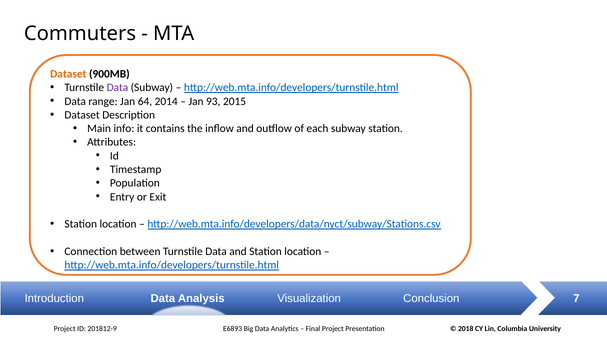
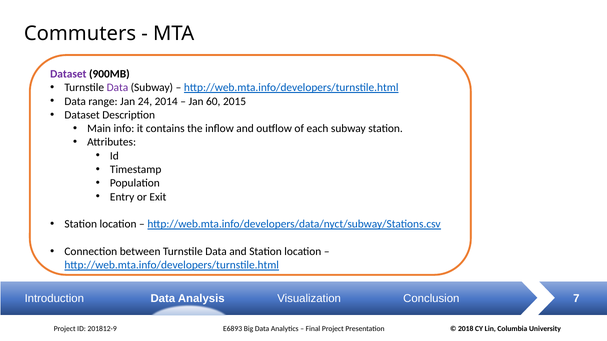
Dataset colour: orange -> purple (68, 74)
64: 64 -> 24 (145, 101)
93: 93 -> 60 (213, 101)
